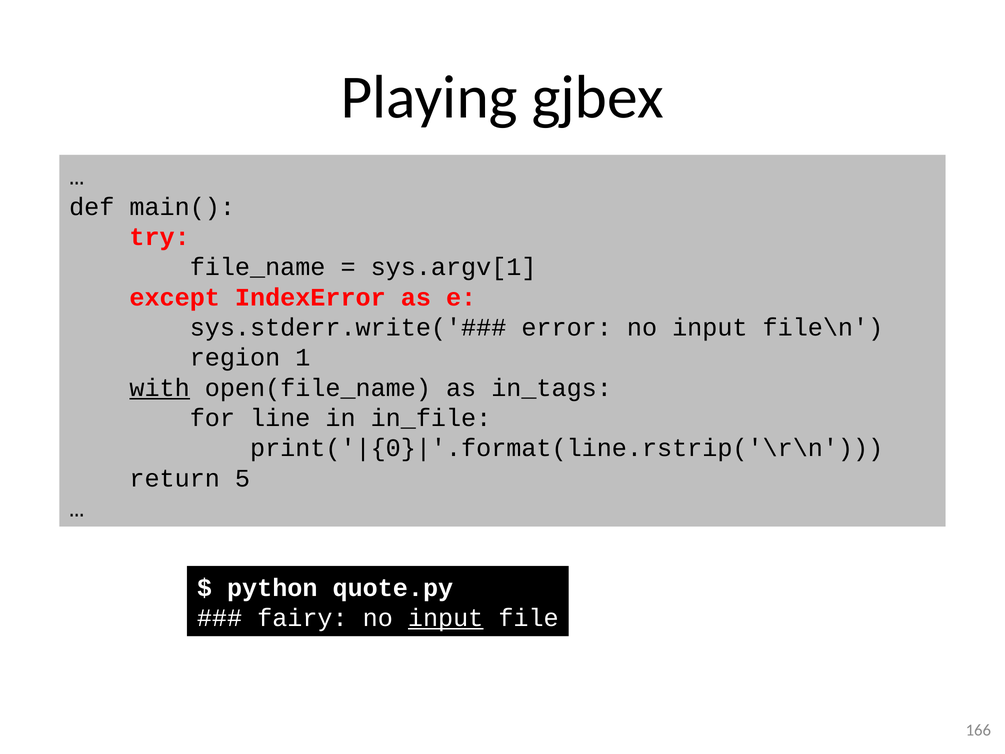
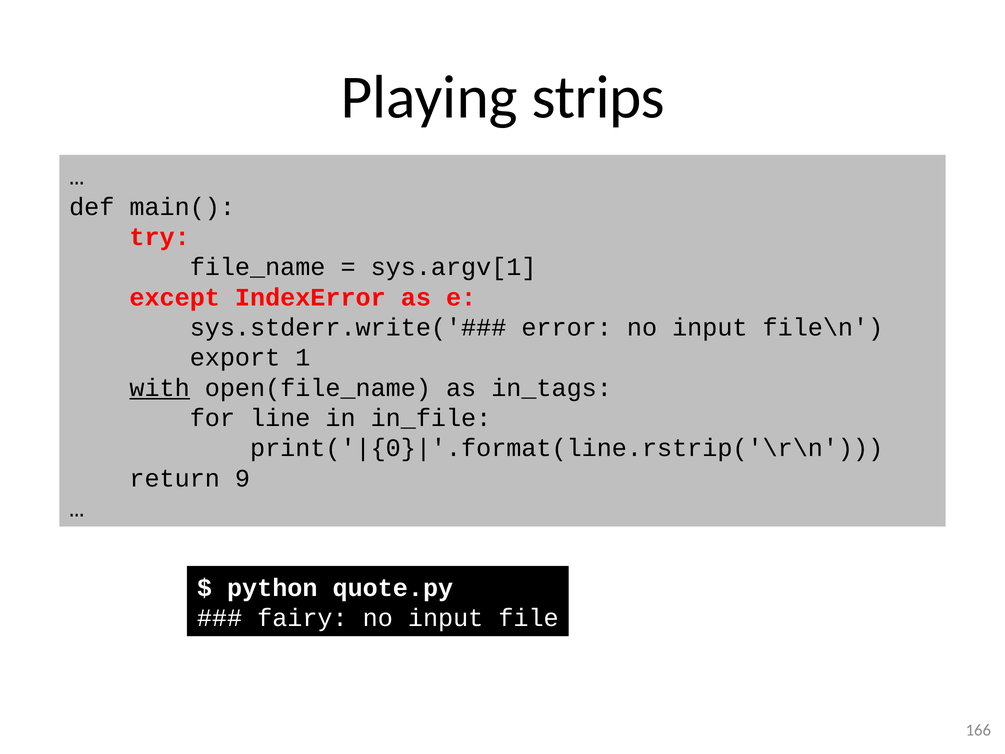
gjbex: gjbex -> strips (598, 97)
region: region -> export (235, 357)
5: 5 -> 9 (243, 478)
input underline: present -> none (446, 618)
